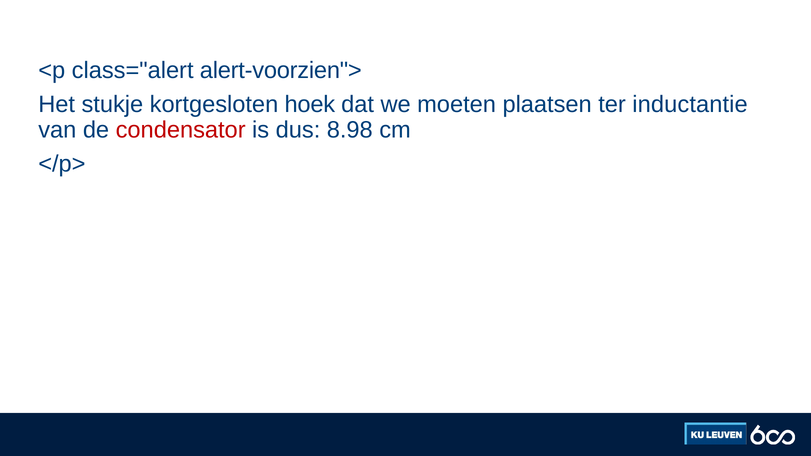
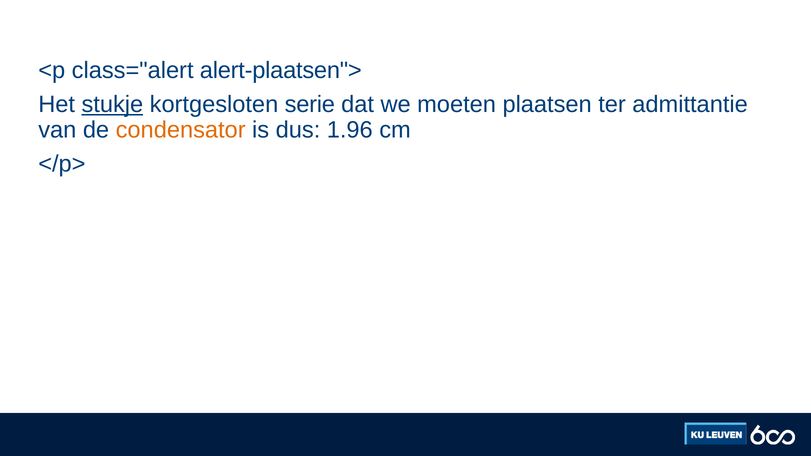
alert-voorzien">: alert-voorzien"> -> alert-plaatsen"> (281, 70)
stukje underline: none -> present (112, 104)
hoek: hoek -> serie (310, 104)
inductantie: inductantie -> admittantie (690, 104)
condensator colour: red -> orange (181, 130)
8.98: 8.98 -> 1.96 (350, 130)
